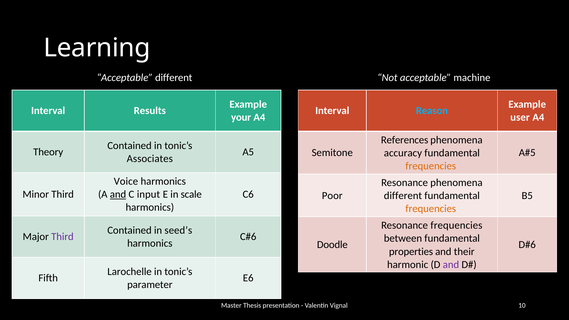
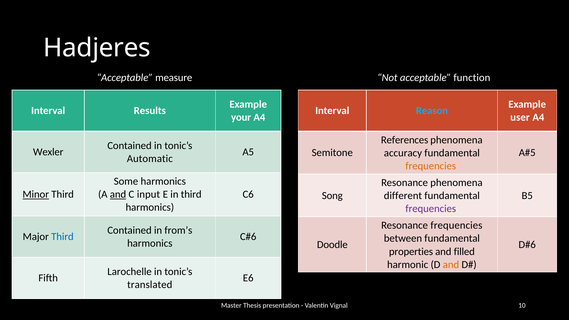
Learning: Learning -> Hadjeres (97, 48)
Acceptable different: different -> measure (174, 78)
machine: machine -> function (472, 78)
Theory: Theory -> Wexler (48, 152)
Associates: Associates -> Automatic (150, 159)
Voice: Voice -> Some (126, 181)
Minor underline: none -> present (36, 194)
in scale: scale -> third (191, 194)
Poor: Poor -> Song (332, 196)
frequencies colour: orange -> purple (431, 209)
seed’s: seed’s -> from’s (178, 230)
Third colour: purple -> blue (62, 237)
their: their -> filled (464, 252)
and colour: purple -> orange (451, 265)
parameter: parameter -> translated (150, 285)
